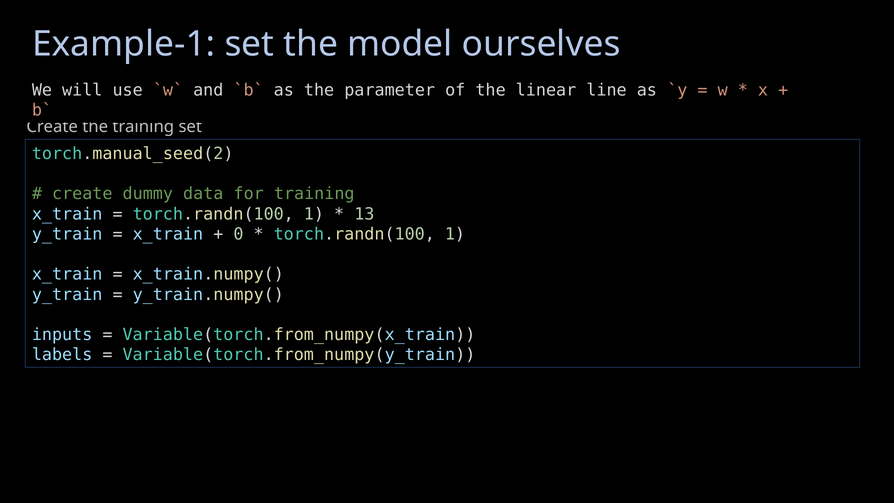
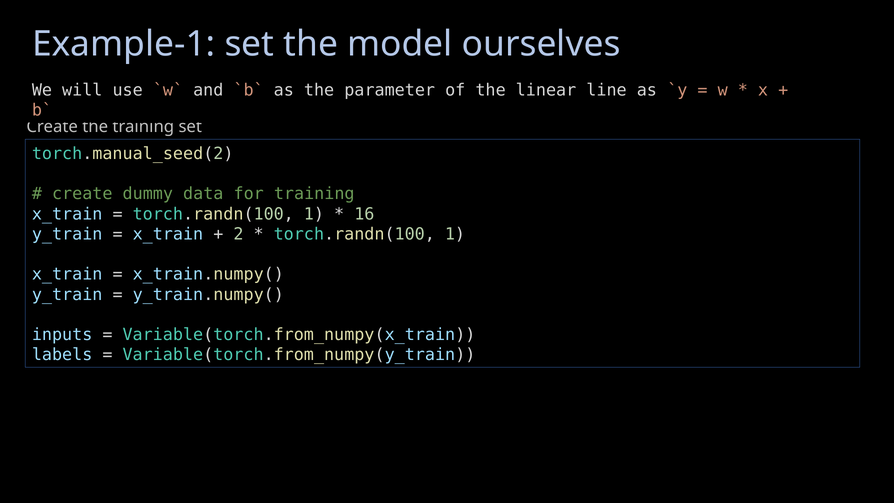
13: 13 -> 16 (364, 214)
0: 0 -> 2 (239, 234)
